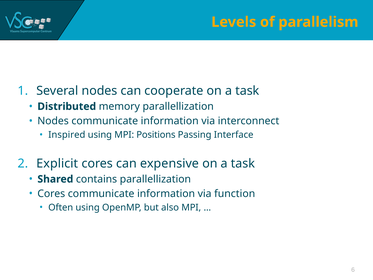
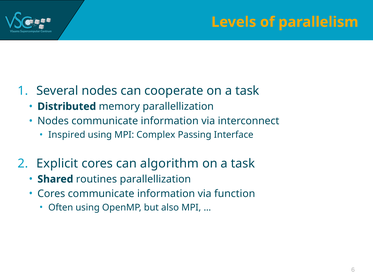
Positions: Positions -> Complex (156, 135)
expensive: expensive -> algorithm (169, 163)
contains: contains -> routines (96, 179)
